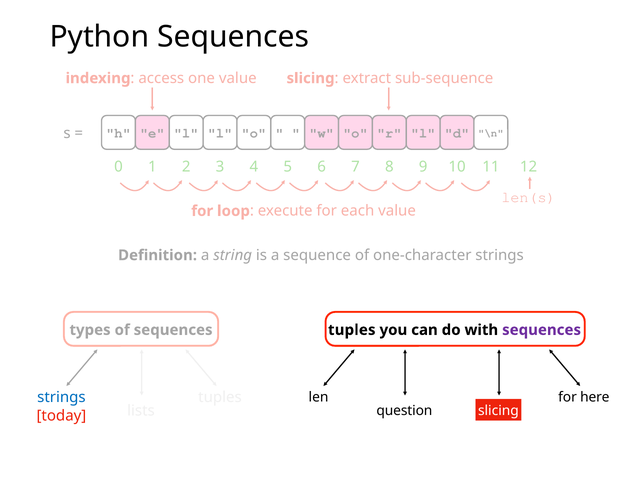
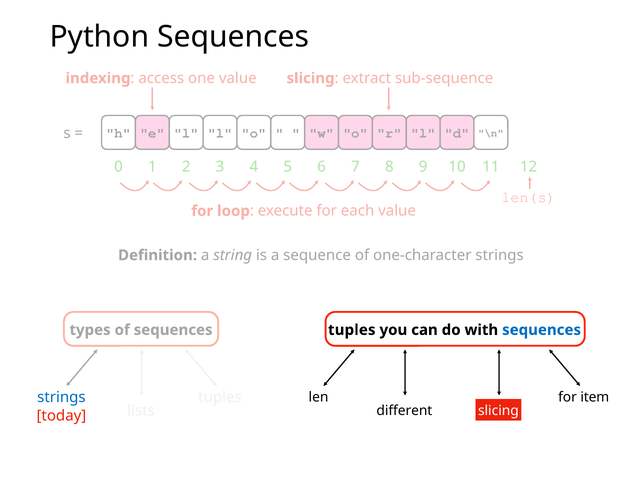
sequences colour: purple -> blue (542, 330)
here: here -> item (595, 397)
question: question -> different (404, 410)
